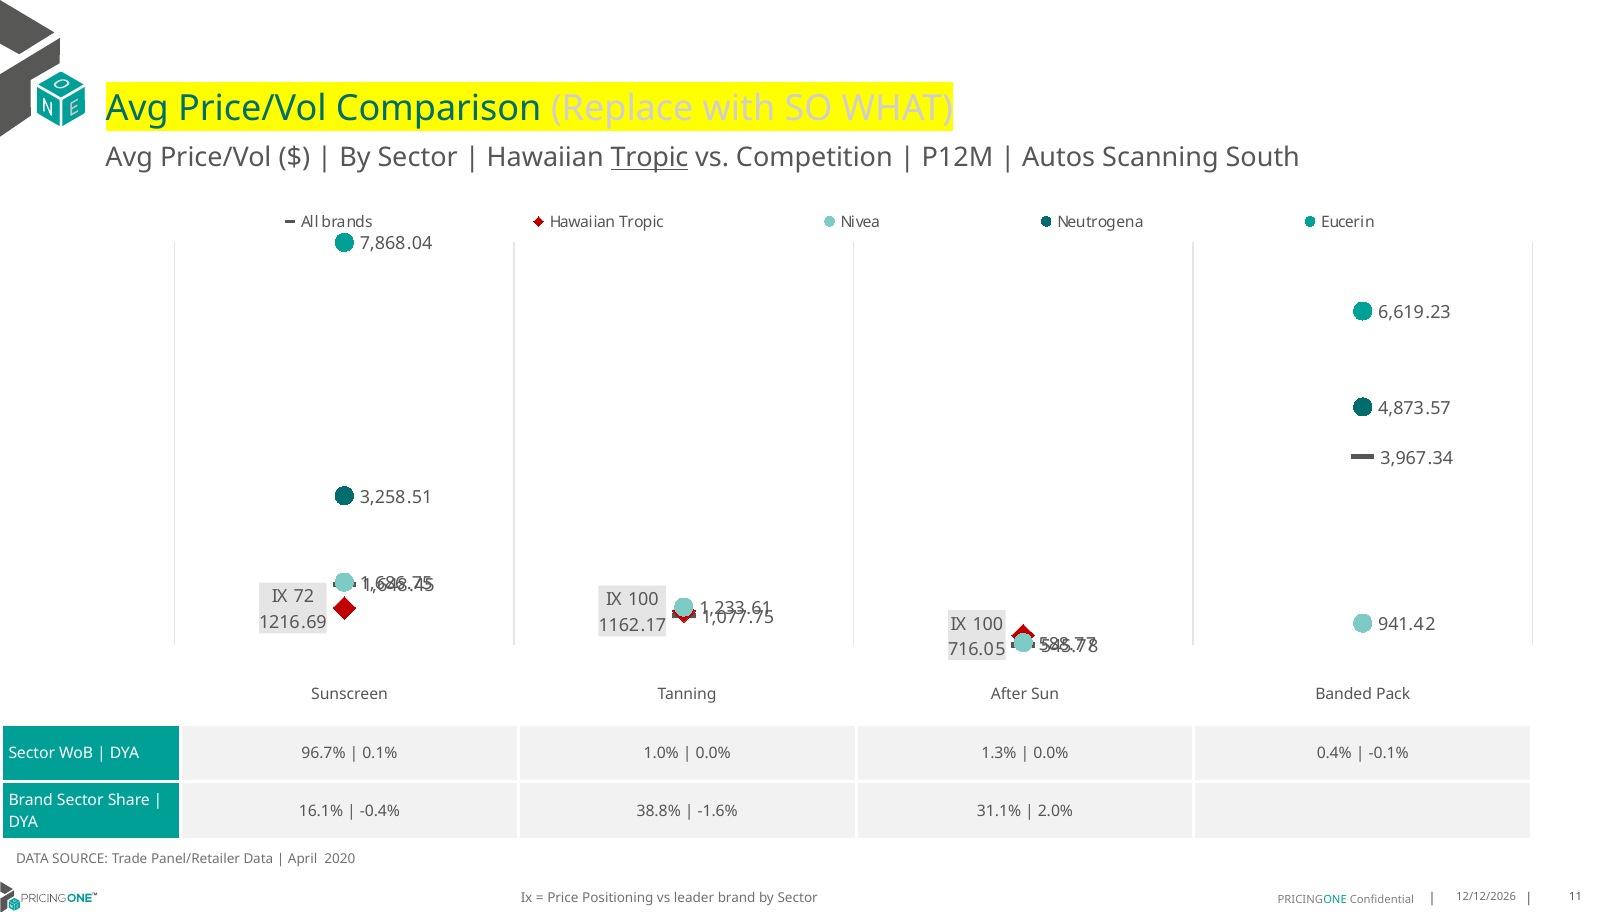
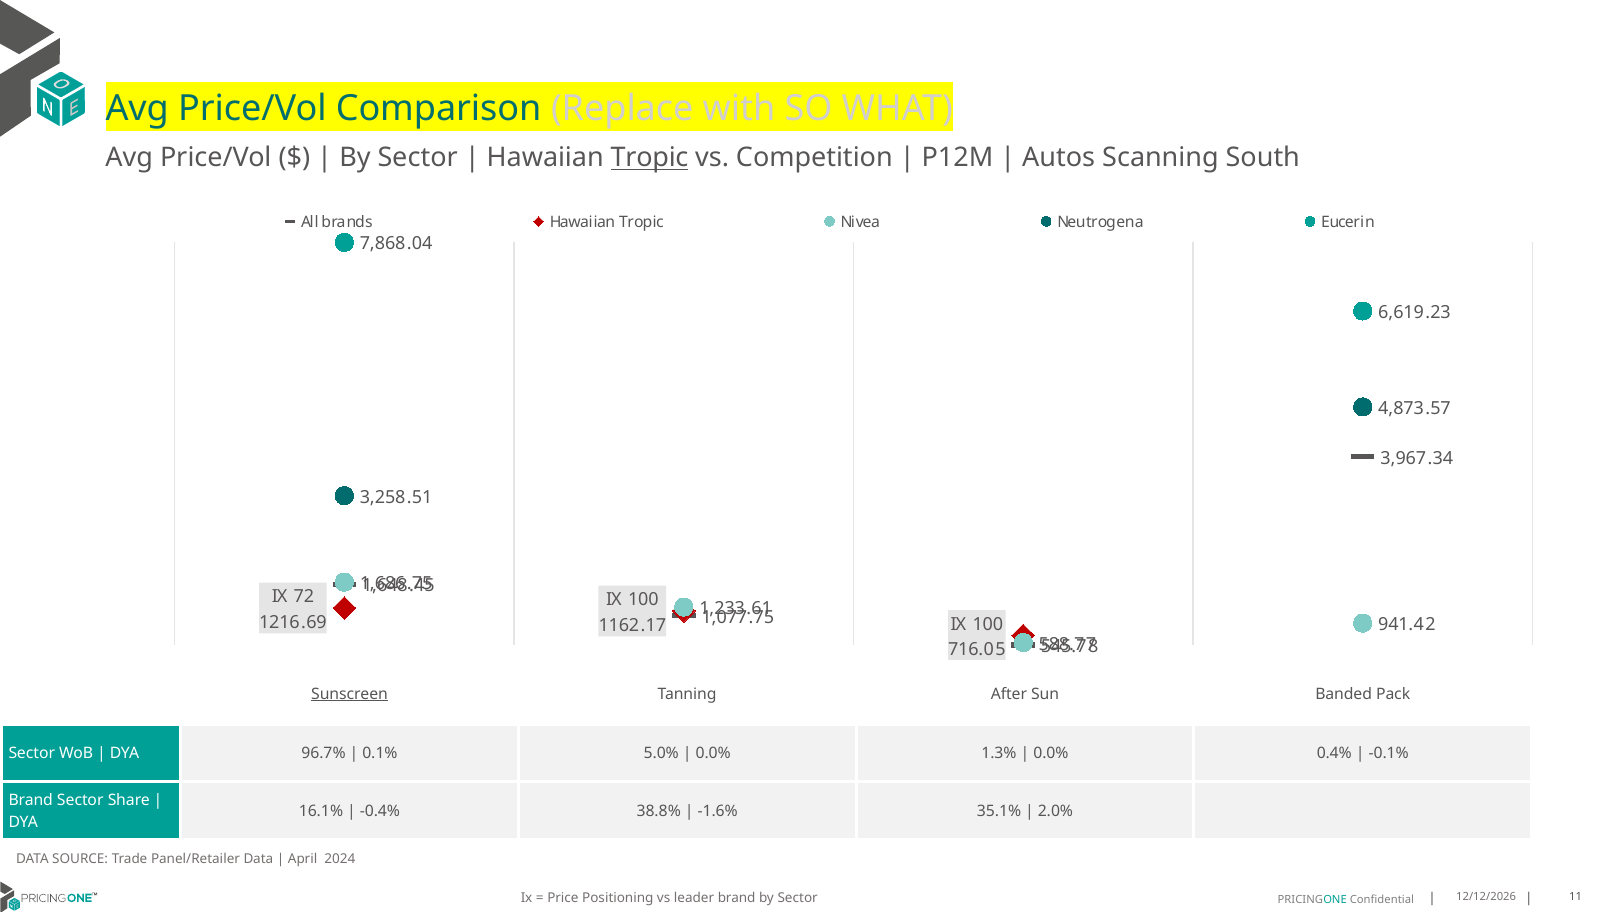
Sunscreen underline: none -> present (350, 694)
1.0%: 1.0% -> 5.0% (661, 754)
31.1%: 31.1% -> 35.1% (999, 812)
2020: 2020 -> 2024 (340, 859)
